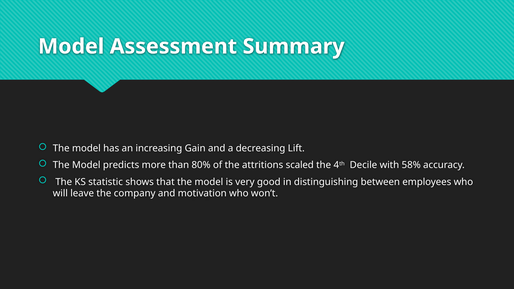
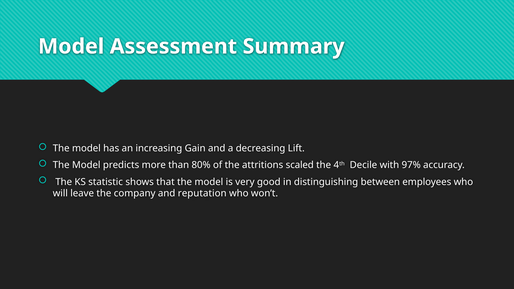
58%: 58% -> 97% (411, 165)
motivation: motivation -> reputation (202, 193)
